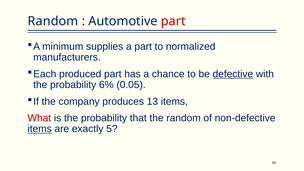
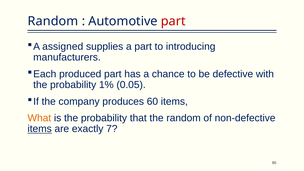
minimum: minimum -> assigned (63, 47)
normalized: normalized -> introducing (191, 47)
defective underline: present -> none (233, 74)
6%: 6% -> 1% (106, 85)
13: 13 -> 60 (152, 102)
What colour: red -> orange (39, 118)
5: 5 -> 7 (112, 129)
